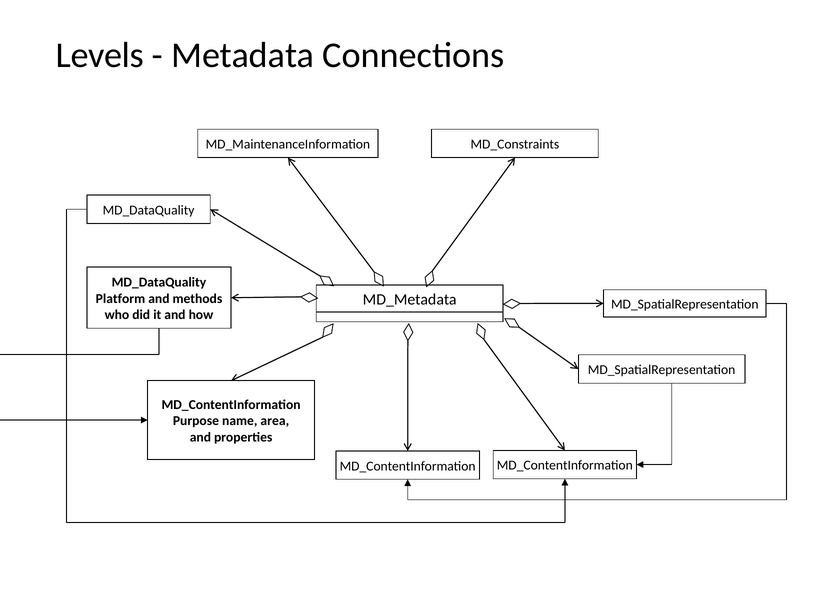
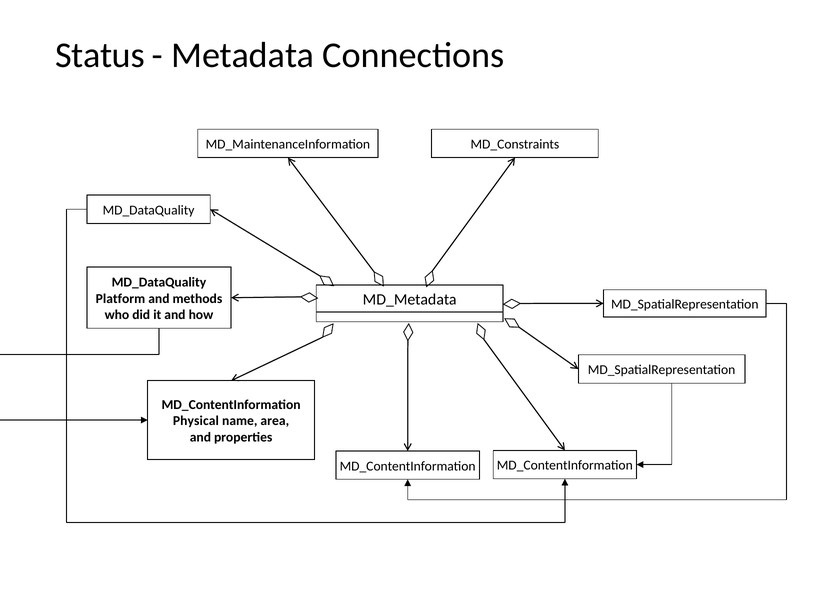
Levels: Levels -> Status (100, 55)
Purpose: Purpose -> Physical (196, 421)
